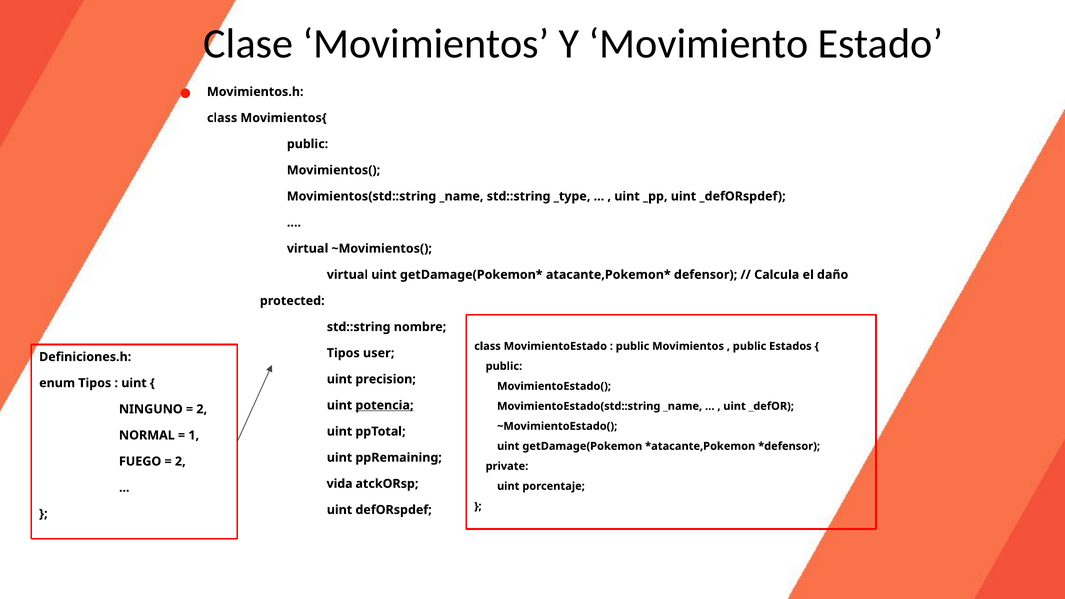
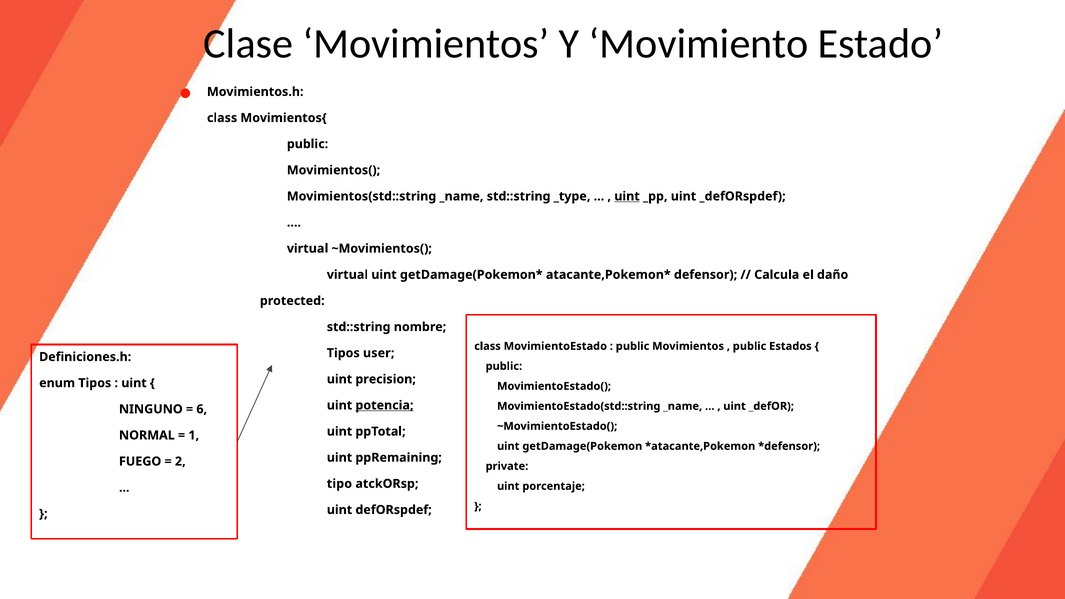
uint underline: none -> present (627, 196)
2: 2 -> 6 (202, 409)
vida: vida -> tipo (339, 484)
